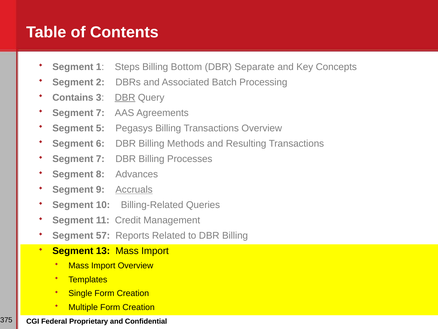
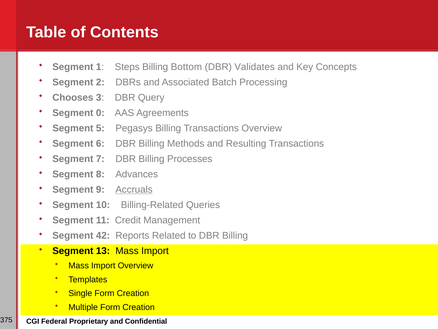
Separate: Separate -> Validates (255, 67)
Contains: Contains -> Chooses (73, 97)
DBR underline: present -> none (125, 97)
7: 7 -> 0 (100, 113)
57: 57 -> 42 (103, 235)
